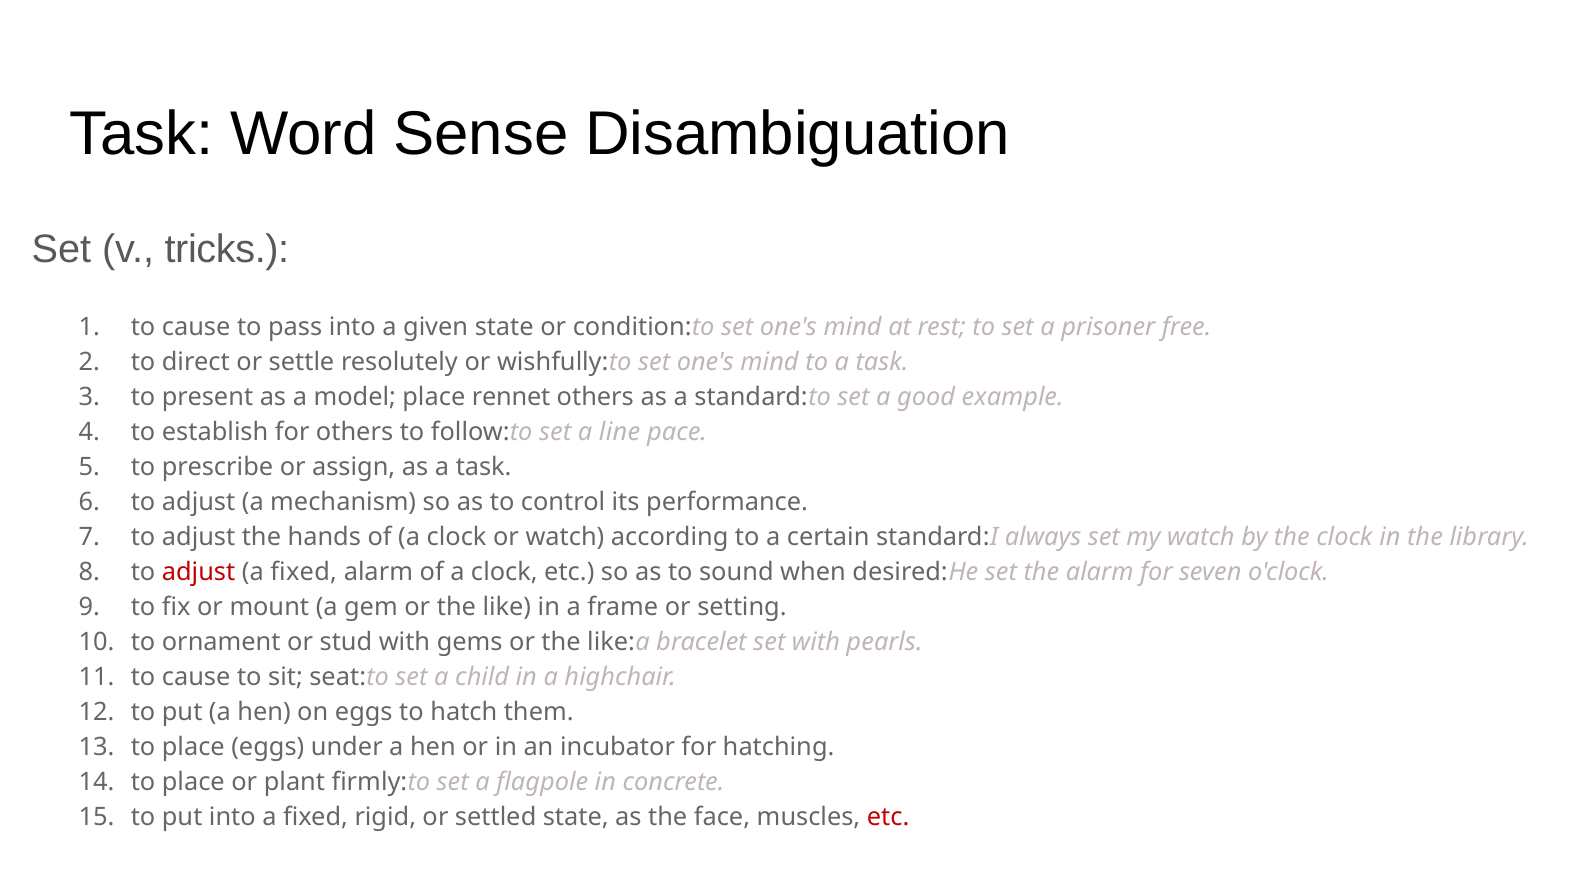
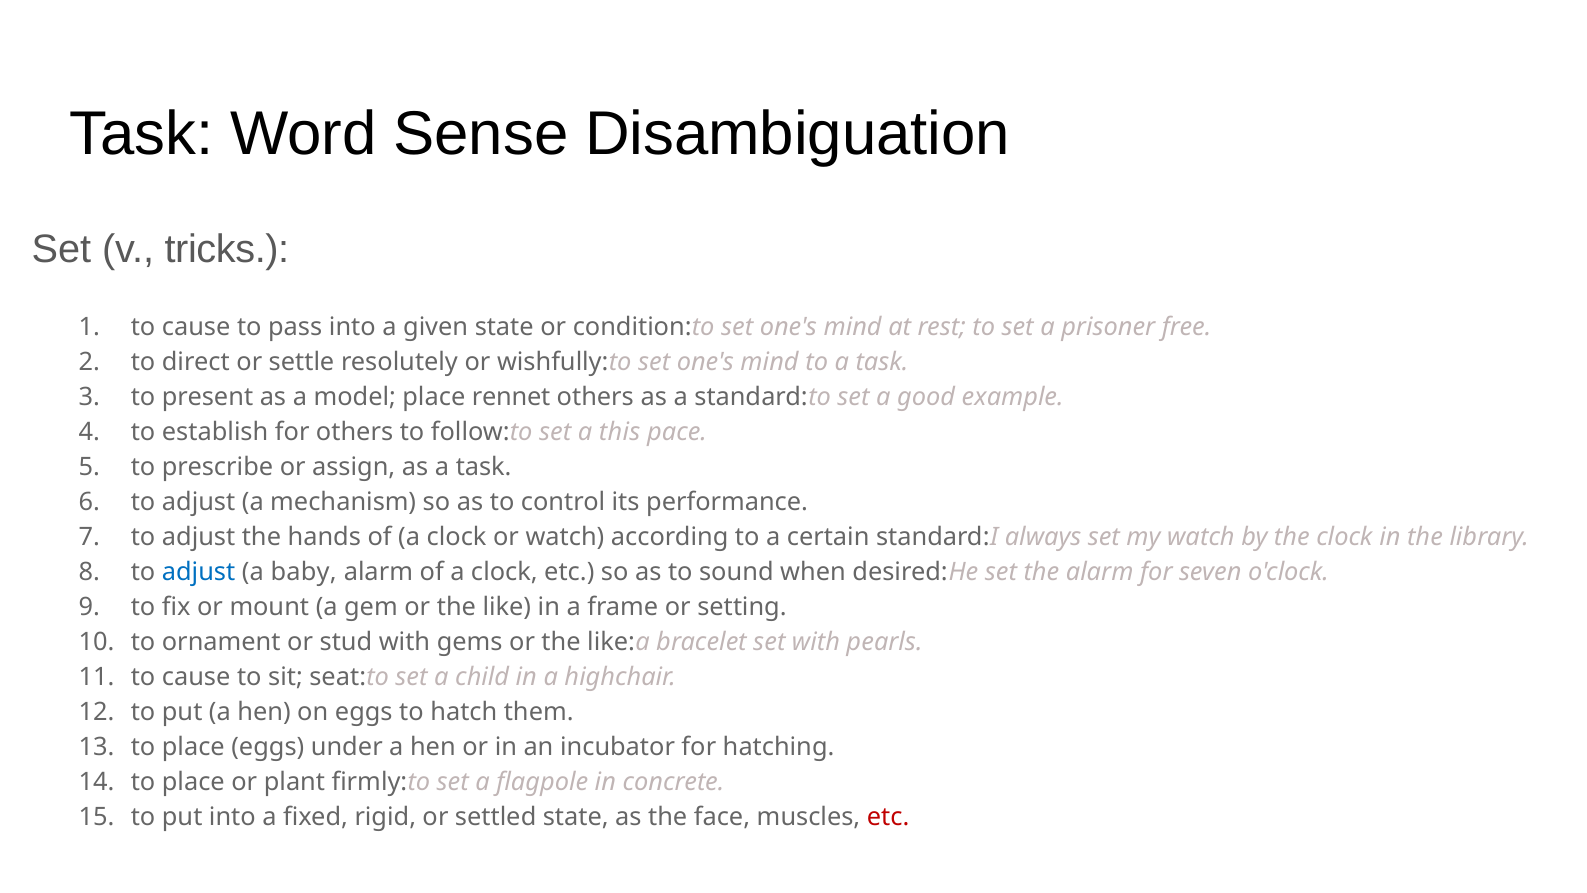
line: line -> this (620, 432)
adjust colour: red -> blue (199, 572)
fixed: fixed -> baby (304, 572)
